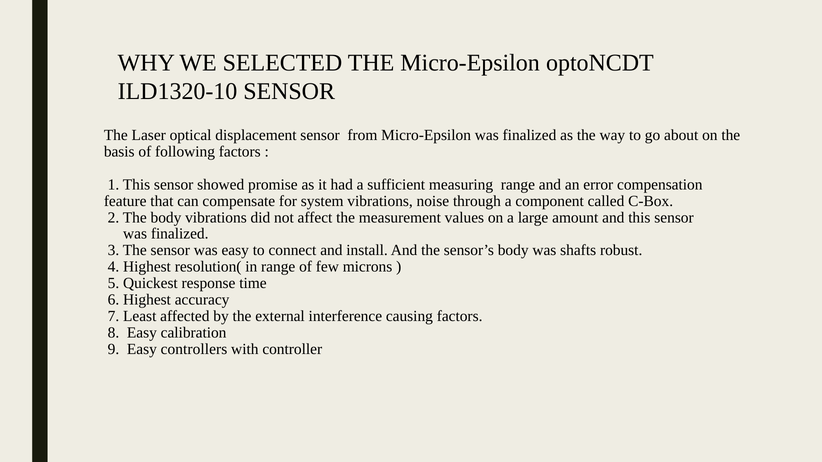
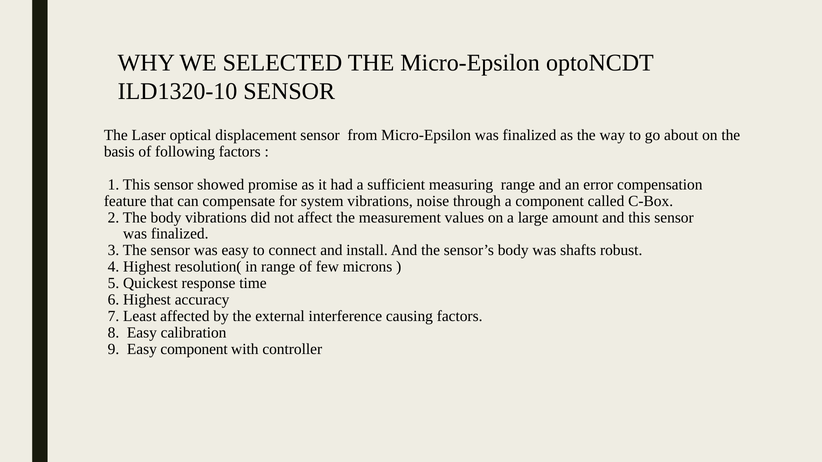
Easy controllers: controllers -> component (194, 349)
